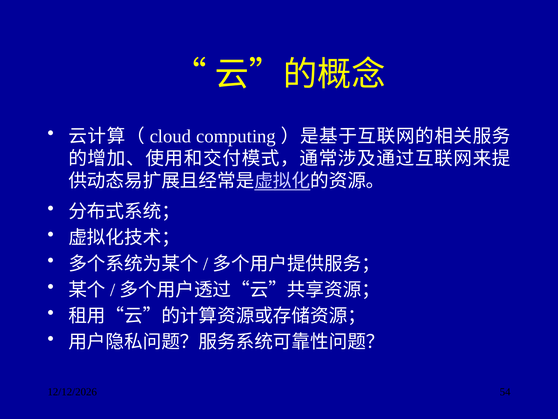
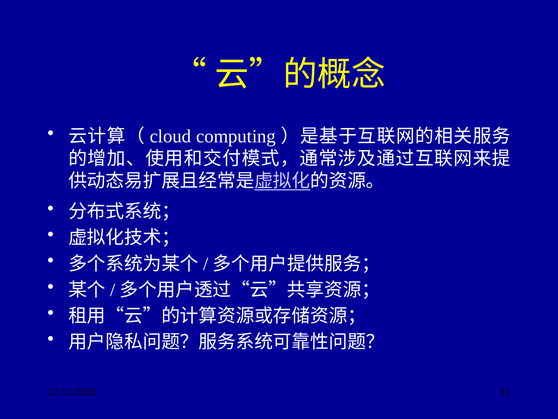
54: 54 -> 11 (505, 391)
